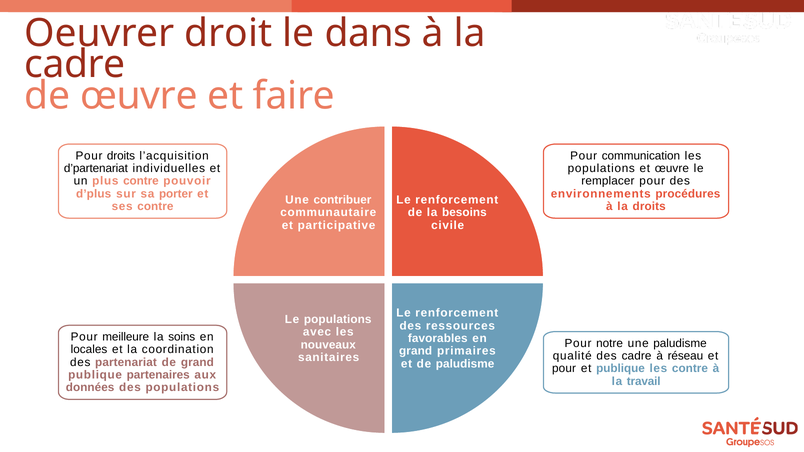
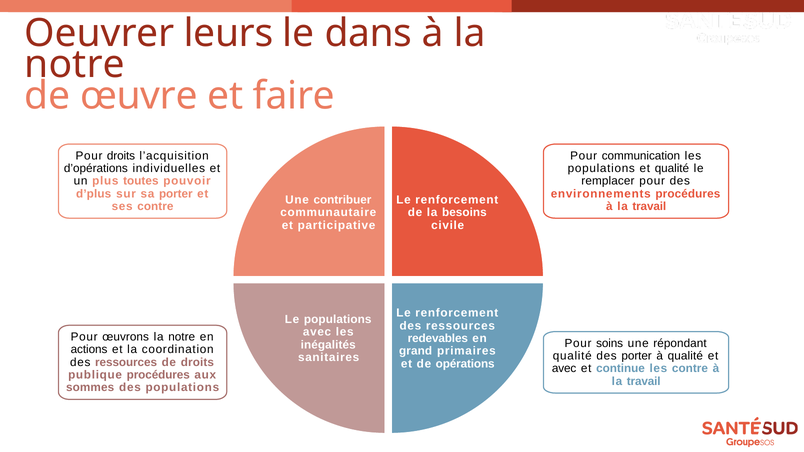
droit: droit -> leurs (228, 33)
cadre: cadre -> notre (75, 65)
d’partenariat: d’partenariat -> d’opérations (96, 168)
et œuvre: œuvre -> qualité (672, 168)
plus contre: contre -> toutes (141, 181)
droits: droits -> travail (649, 206)
meilleure: meilleure -> œuvrons (126, 337)
soins: soins -> notre (182, 337)
favorables: favorables -> redevables (438, 339)
notre: notre -> soins (610, 343)
une paludisme: paludisme -> répondant (680, 343)
nouveaux: nouveaux -> inégalités (328, 345)
locales: locales -> actions (89, 350)
des cadre: cadre -> porter (637, 356)
à réseau: réseau -> qualité (685, 356)
partenariat: partenariat -> ressources (126, 362)
de grand: grand -> droits (197, 362)
de paludisme: paludisme -> opérations (465, 364)
pour: pour -> avec (564, 369)
et publique: publique -> continue (620, 369)
publique partenaires: partenaires -> procédures (158, 375)
données: données -> sommes (90, 388)
